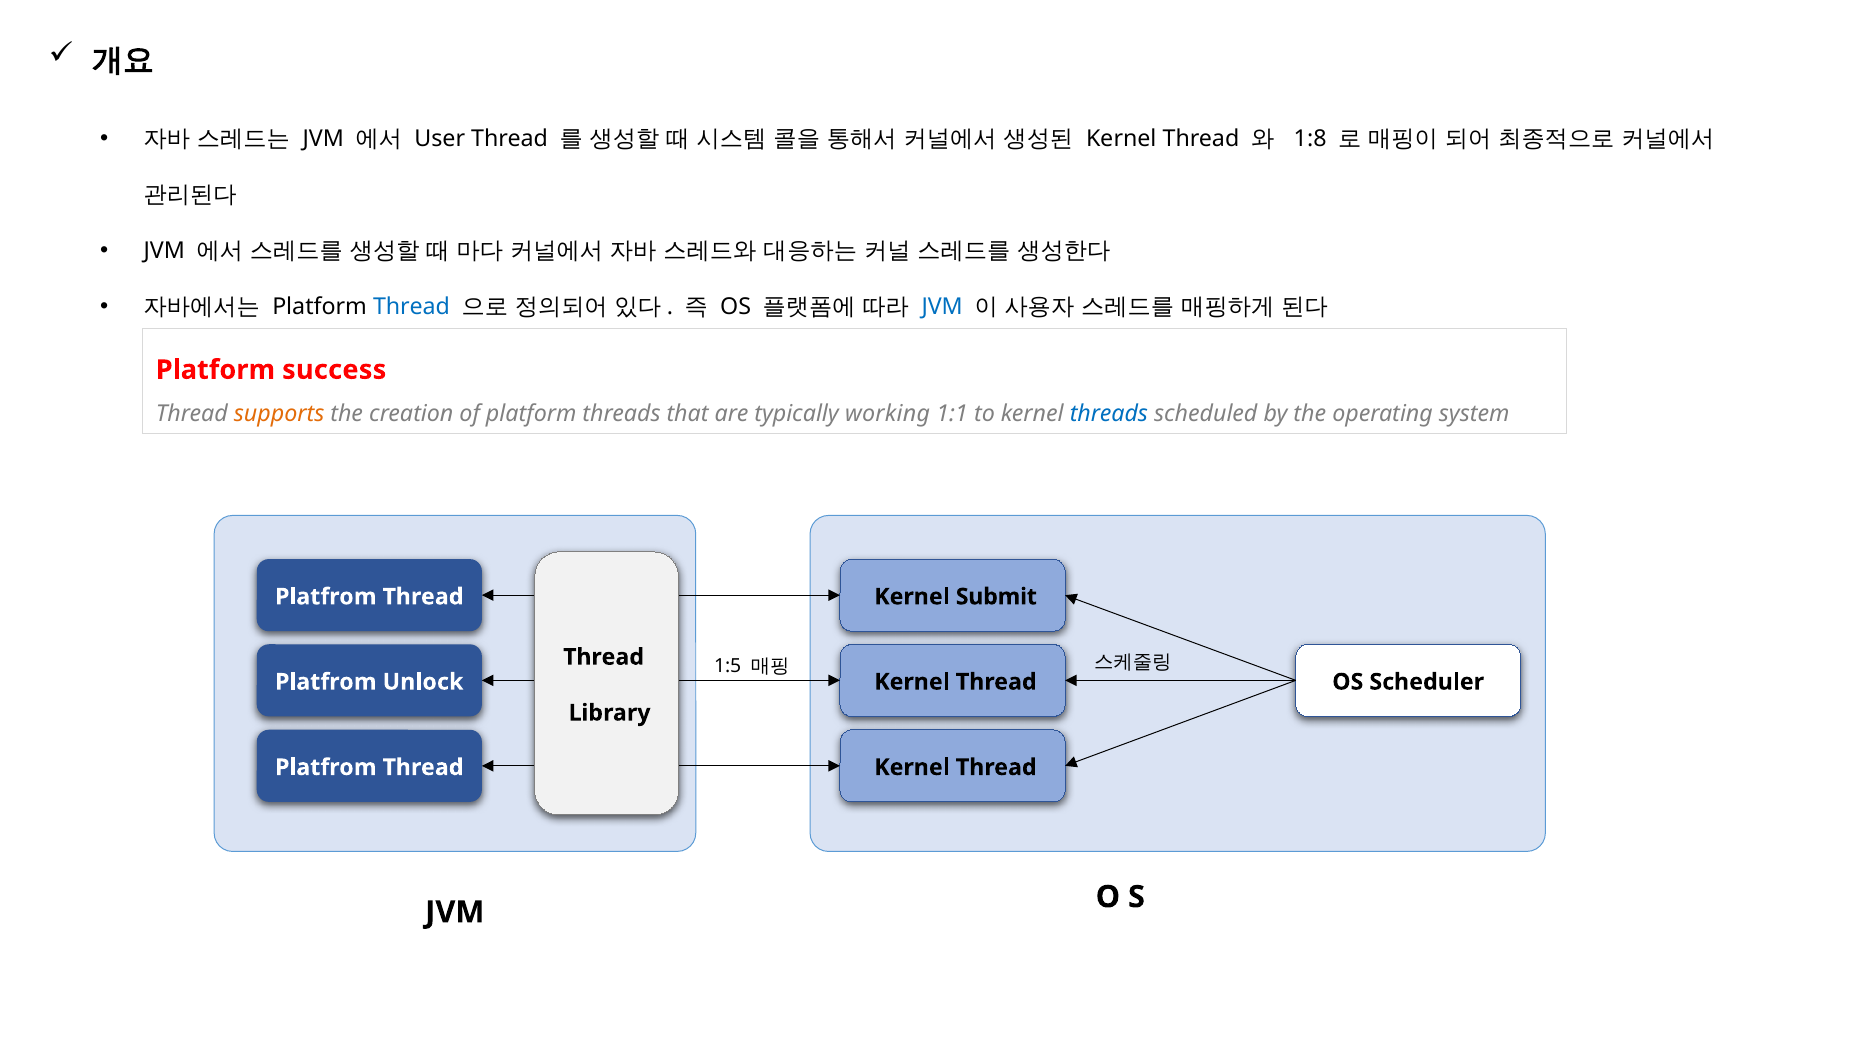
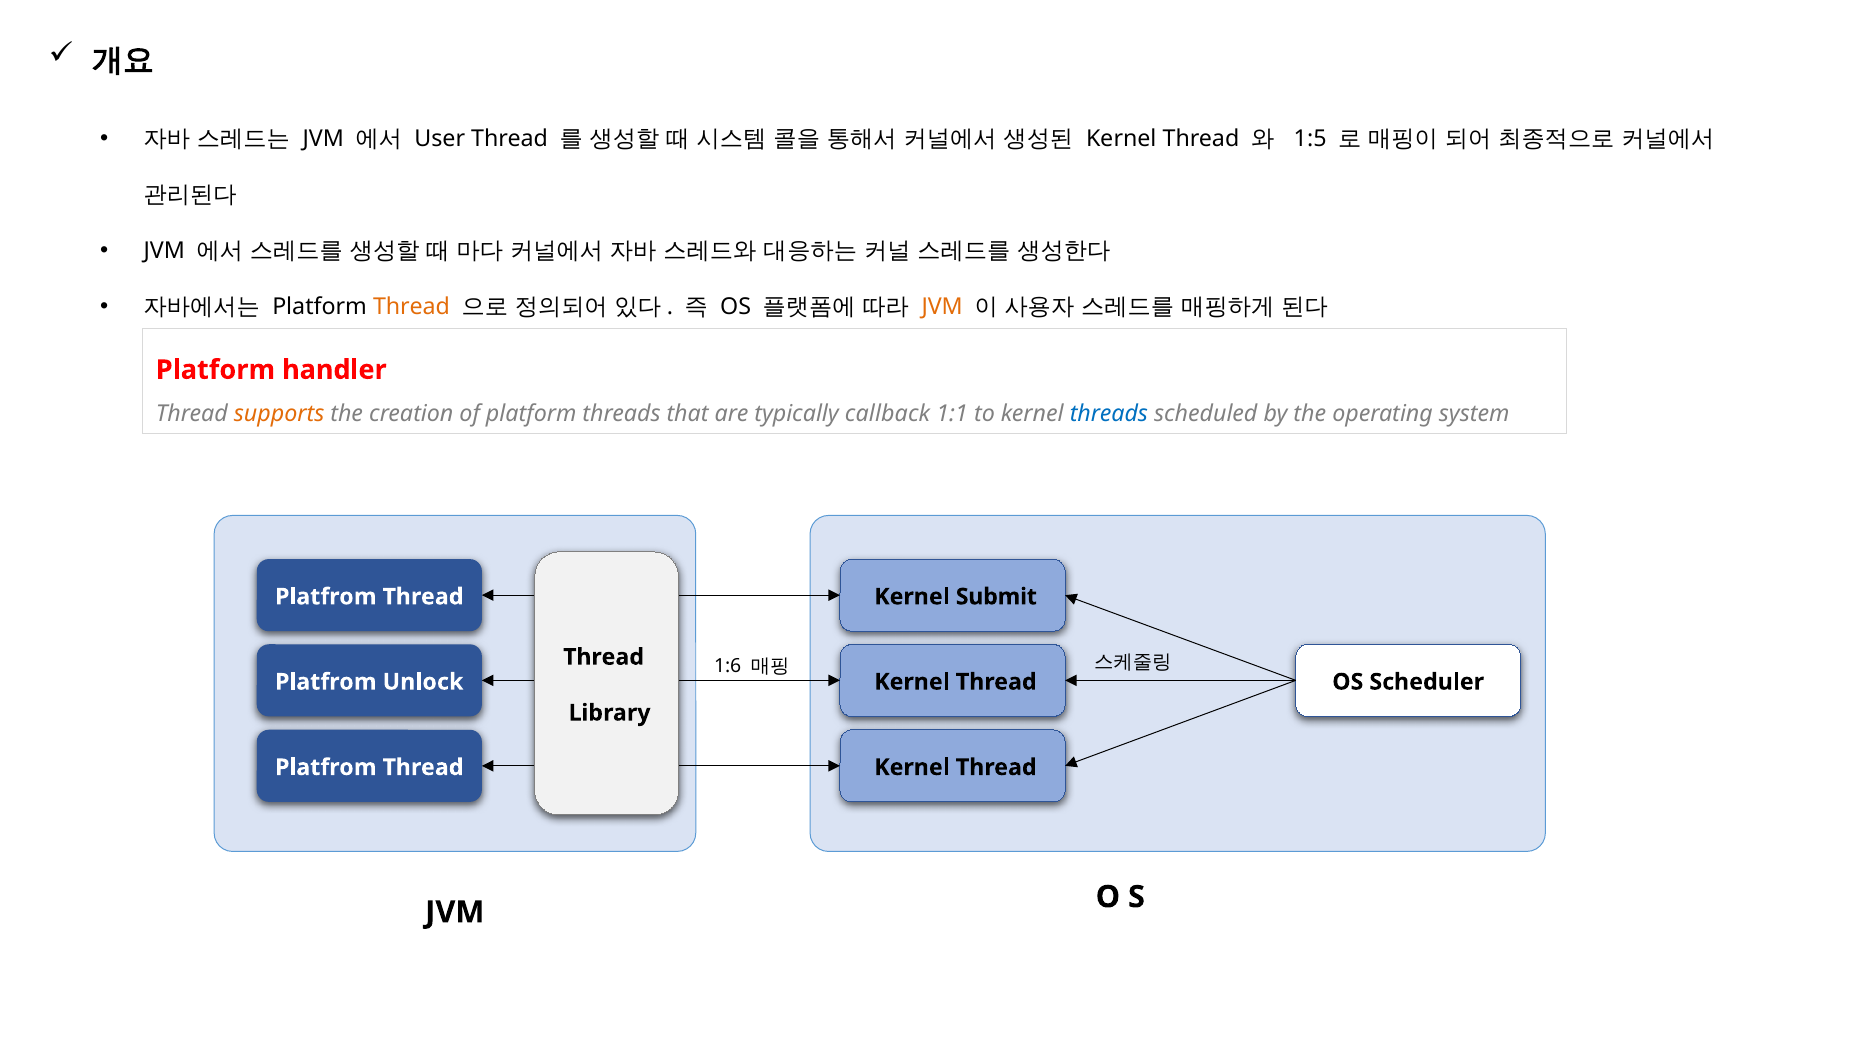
1:8: 1:8 -> 1:5 (1310, 139)
Thread colour: blue -> orange (412, 307)
JVM colour: blue -> orange (942, 307)
success: success -> handler (334, 370)
working: working -> callback (888, 414)
1:5: 1:5 -> 1:6 (728, 666)
